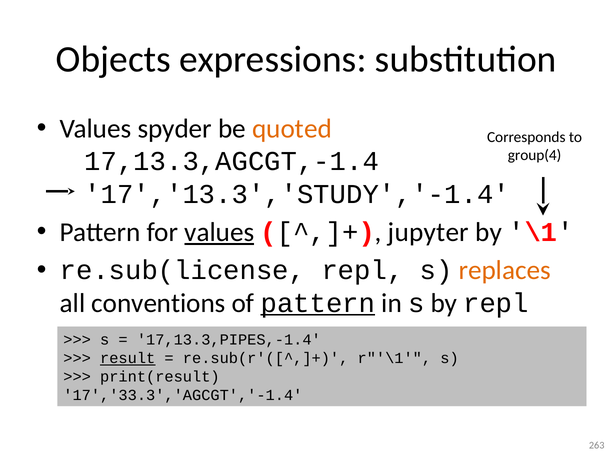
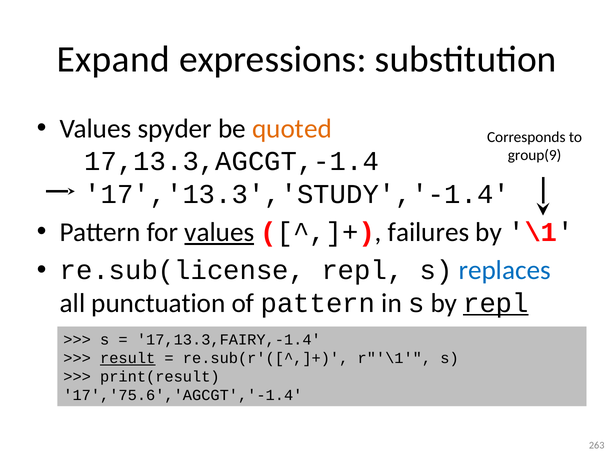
Objects: Objects -> Expand (113, 59)
group(4: group(4 -> group(9 (535, 155)
jupyter: jupyter -> failures (429, 232)
replaces colour: orange -> blue (505, 270)
conventions: conventions -> punctuation (158, 303)
pattern underline: present -> none (318, 303)
repl underline: none -> present (496, 303)
17,13.3,PIPES,-1.4: 17,13.3,PIPES,-1.4 -> 17,13.3,FAIRY,-1.4 (229, 340)
17','33.3','AGCGT','-1.4: 17','33.3','AGCGT','-1.4 -> 17','75.6','AGCGT','-1.4 (183, 395)
